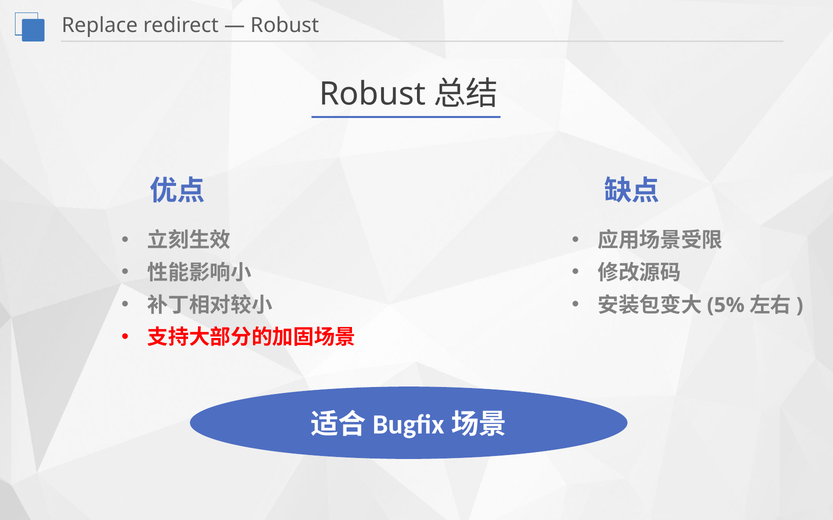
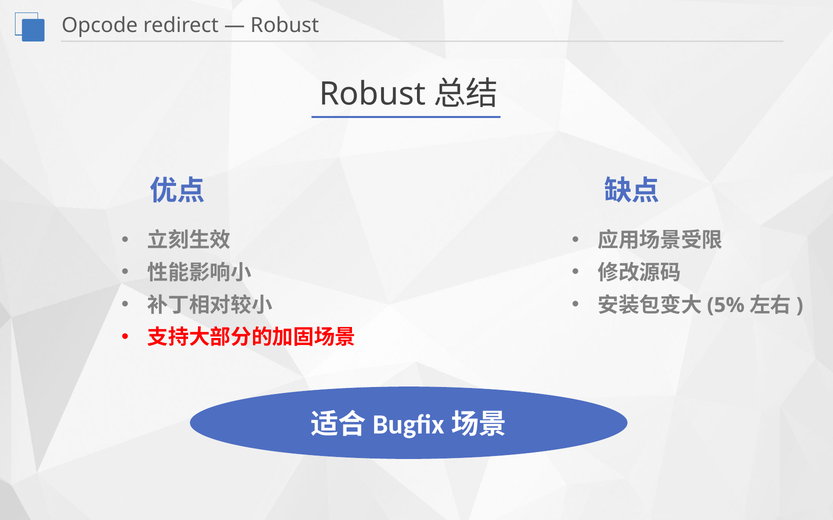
Replace: Replace -> Opcode (100, 26)
